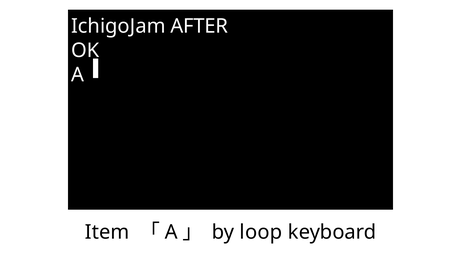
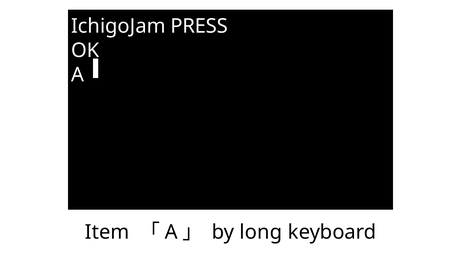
AFTER: AFTER -> PRESS (199, 26)
loop: loop -> long (261, 232)
